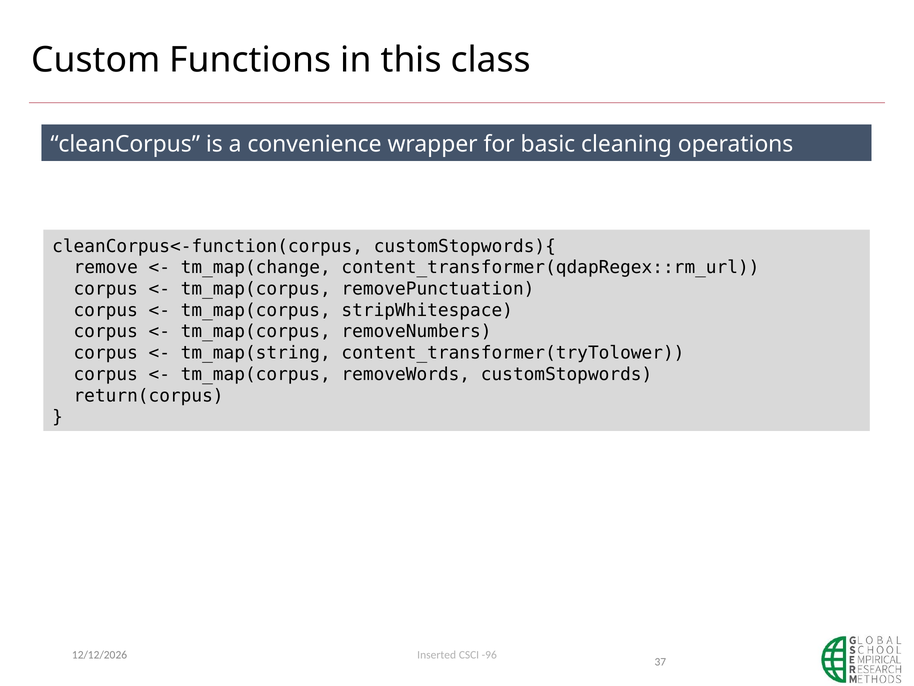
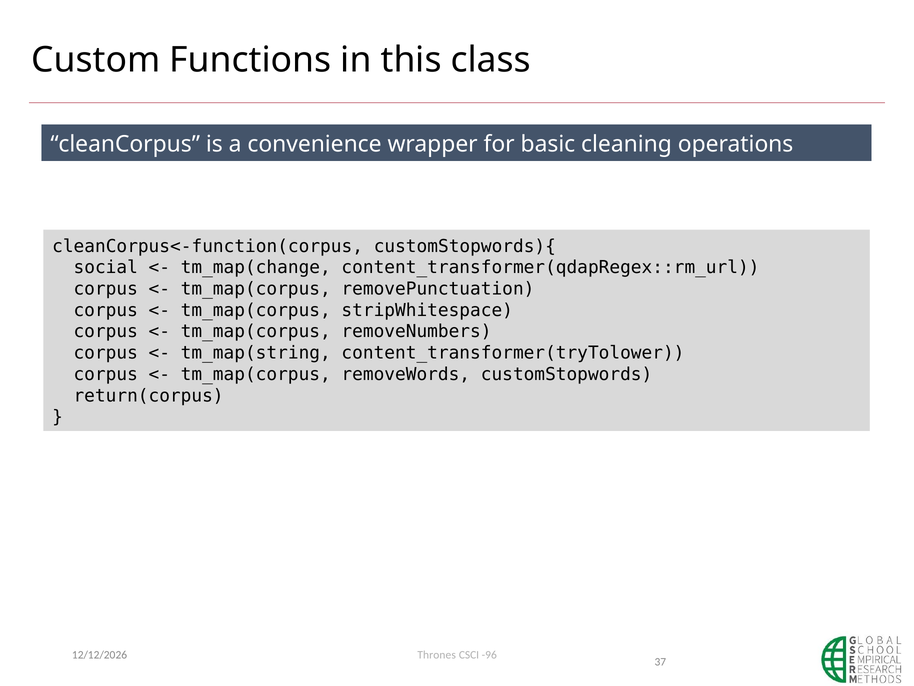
remove: remove -> social (106, 267)
Inserted: Inserted -> Thrones (437, 654)
